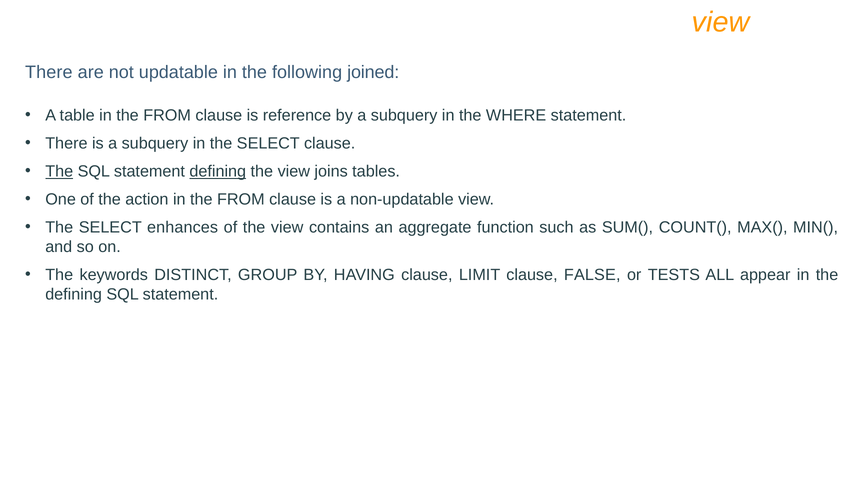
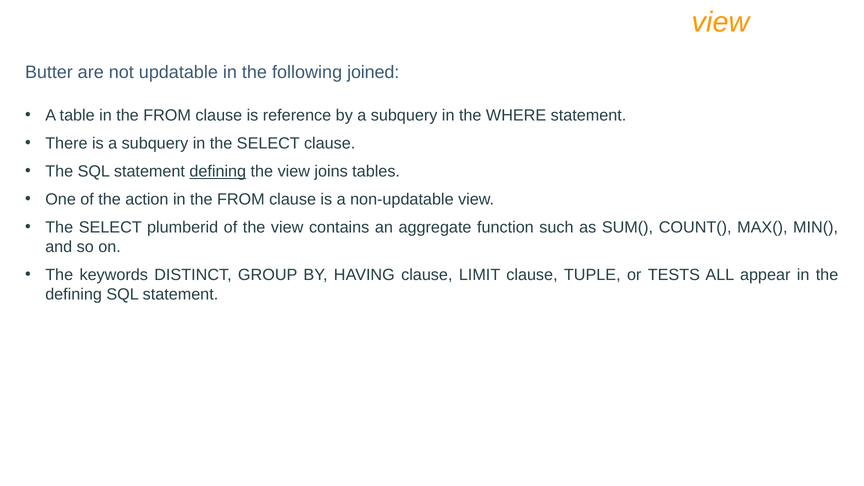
There: There -> Butter (49, 72)
The underline: present -> none (59, 171)
enhances: enhances -> plumberid (183, 227)
FALSE: FALSE -> TUPLE (592, 275)
